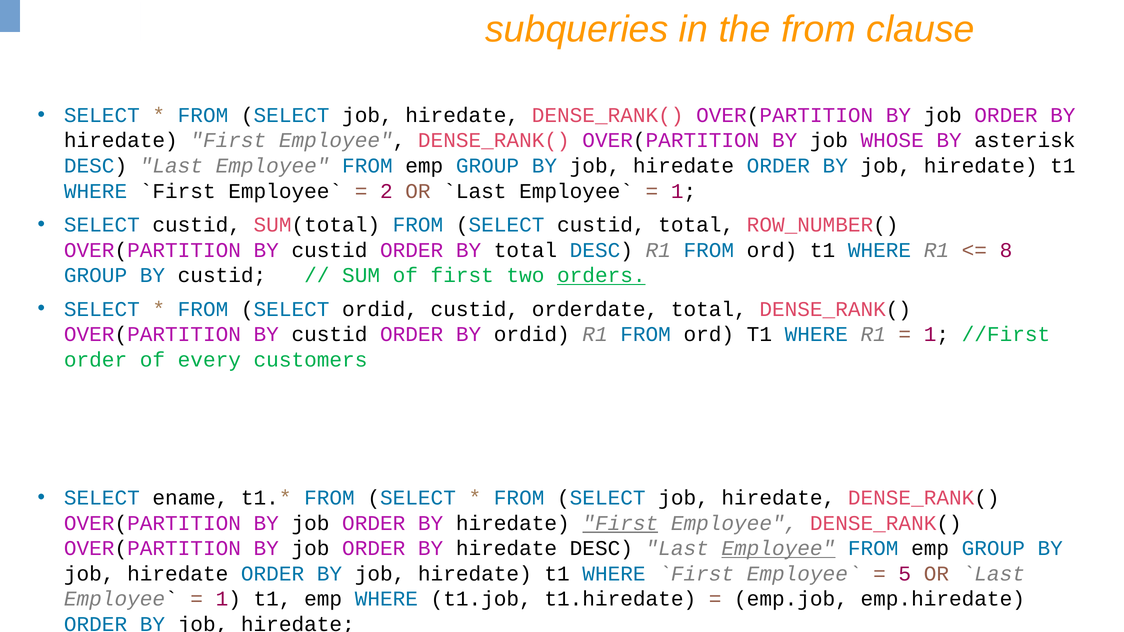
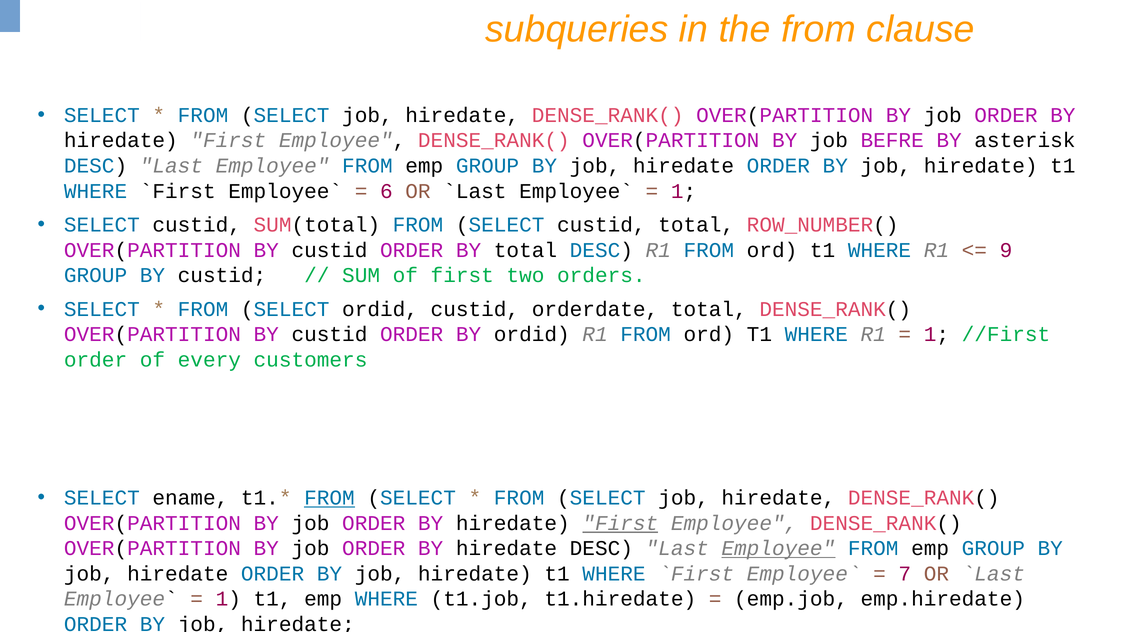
WHOSE: WHOSE -> BEFRE (892, 141)
2: 2 -> 6 (386, 191)
8: 8 -> 9 (1006, 250)
orders underline: present -> none (601, 275)
FROM underline: none -> present (329, 498)
5: 5 -> 7 (905, 574)
